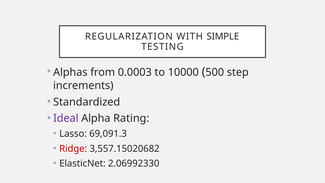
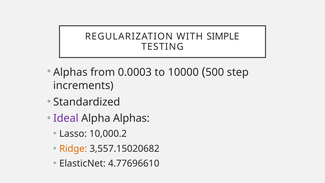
Alpha Rating: Rating -> Alphas (131, 118)
69,091.3: 69,091.3 -> 10,000.2 (108, 134)
Ridge colour: red -> orange (73, 148)
2.06992330: 2.06992330 -> 4.77696610 (134, 163)
